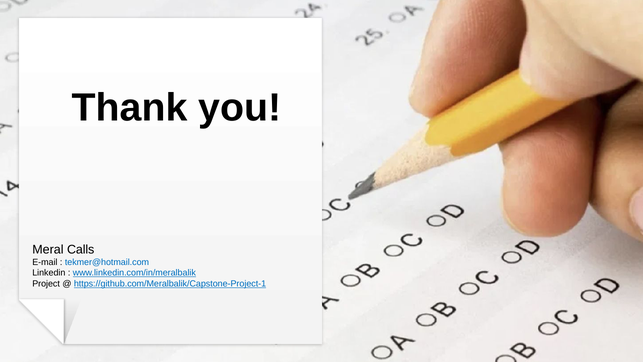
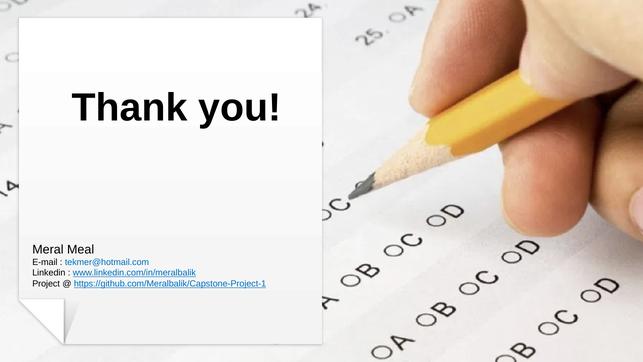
Calls: Calls -> Meal (81, 249)
